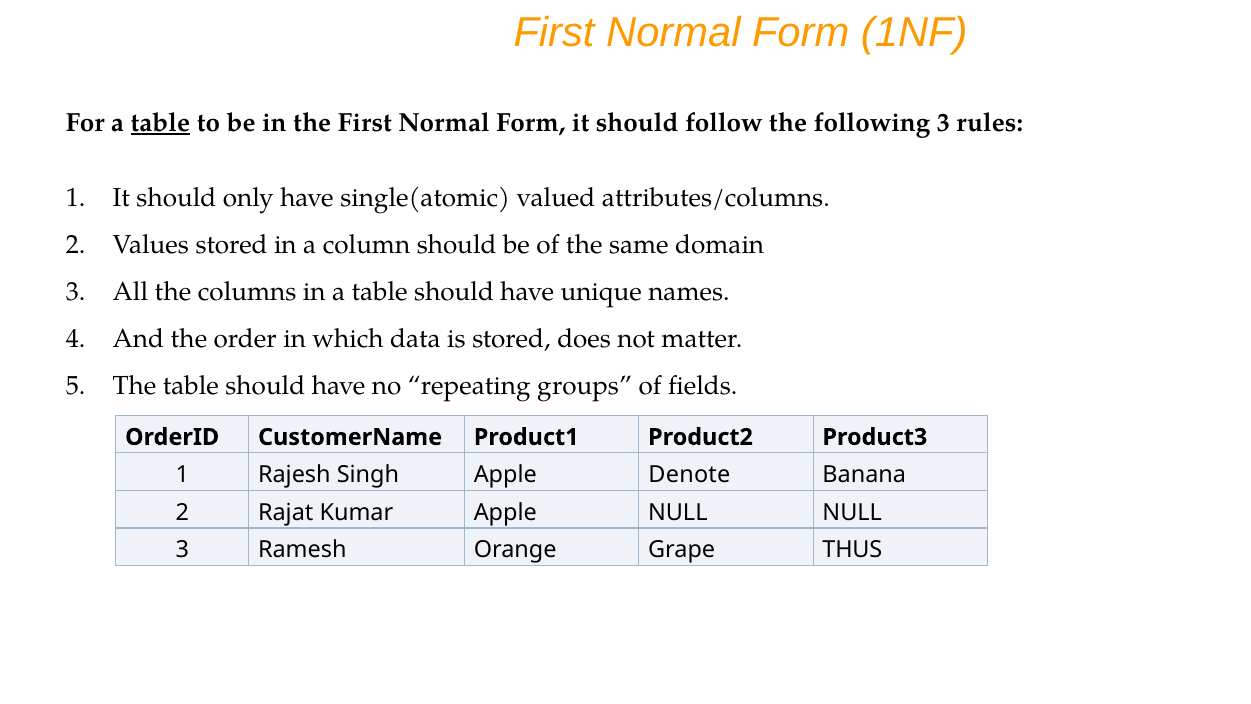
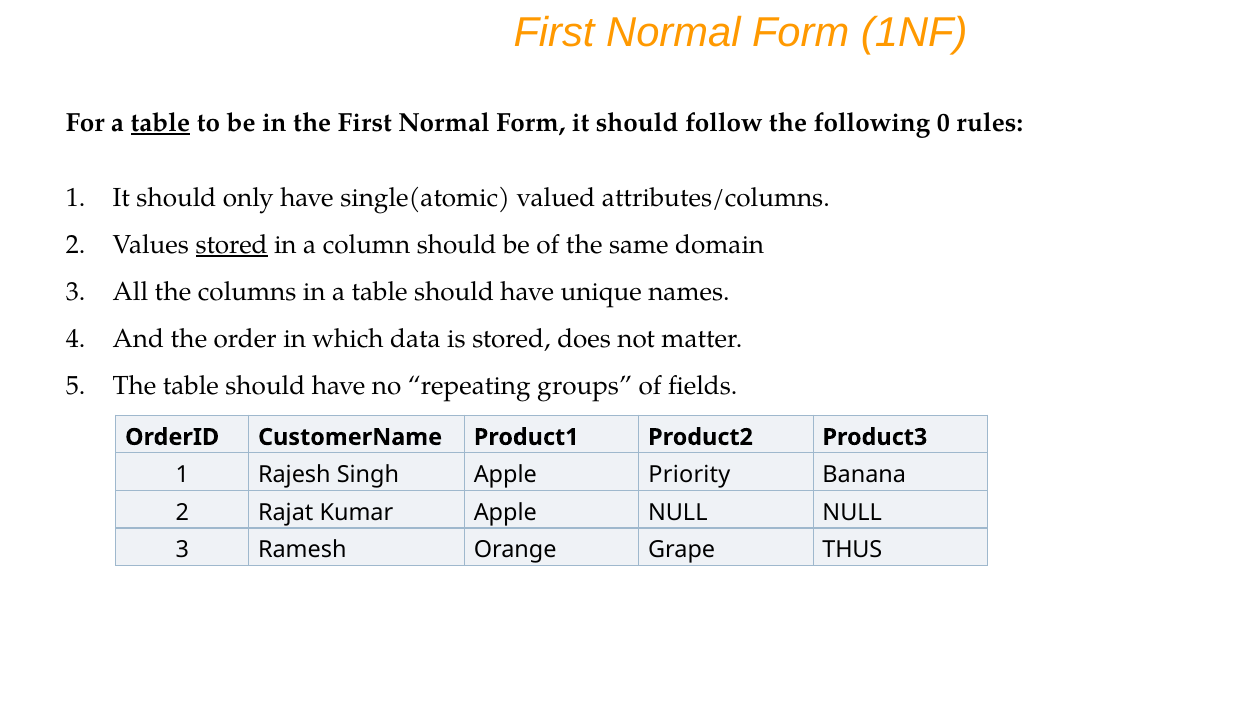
following 3: 3 -> 0 (943, 123)
stored underline: none -> present (232, 245)
Denote: Denote -> Priority (689, 475)
